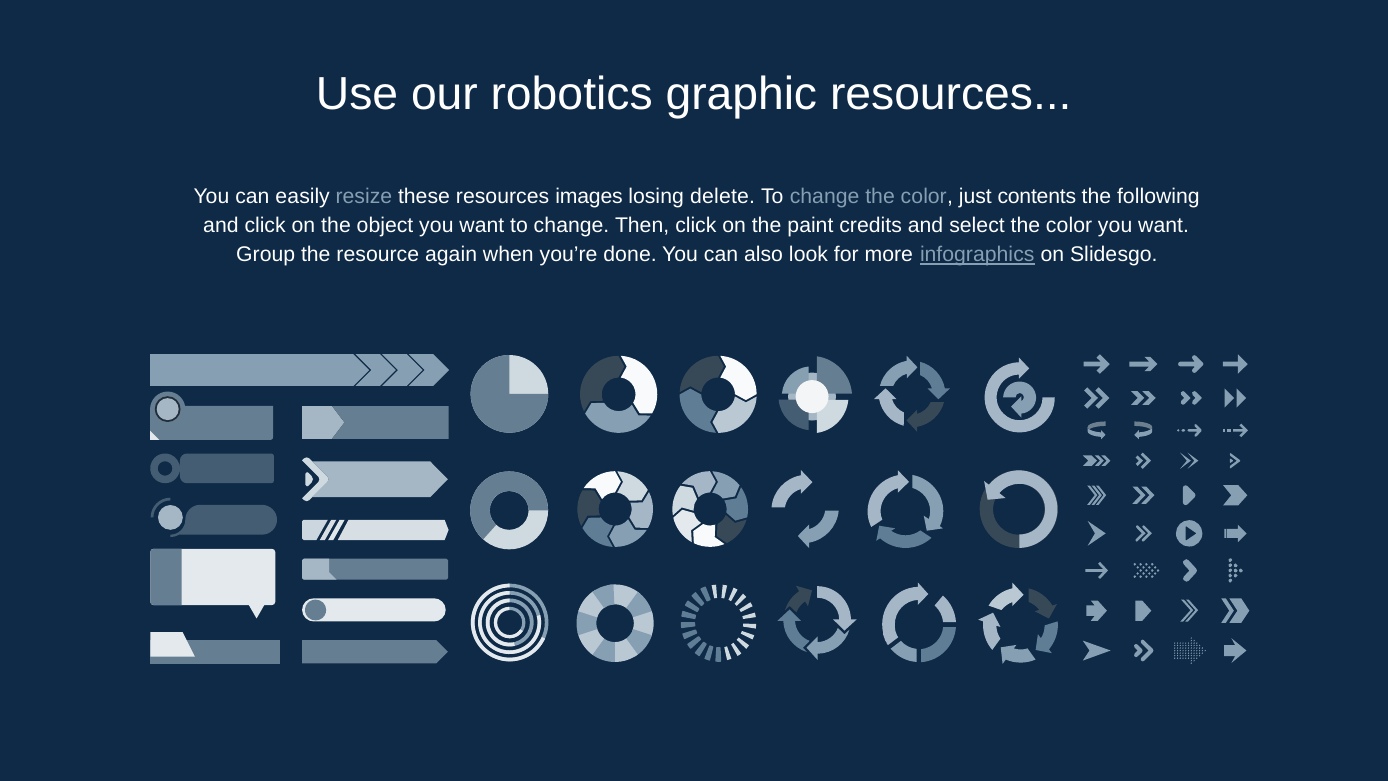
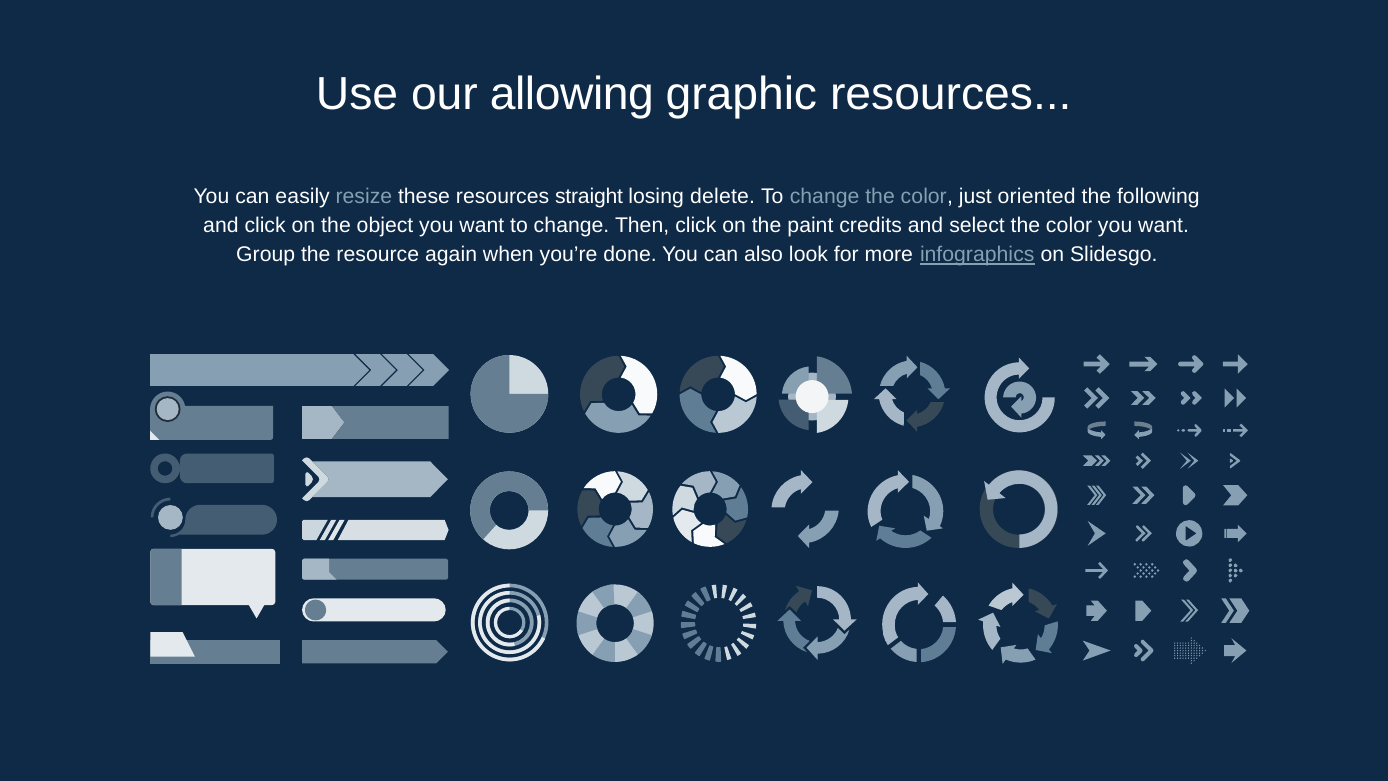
robotics: robotics -> allowing (572, 94)
images: images -> straight (589, 196)
contents: contents -> oriented (1037, 196)
